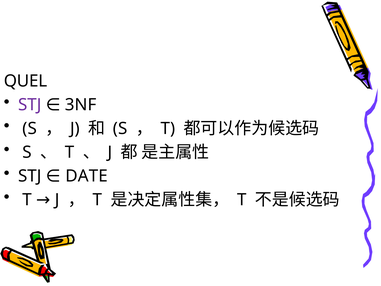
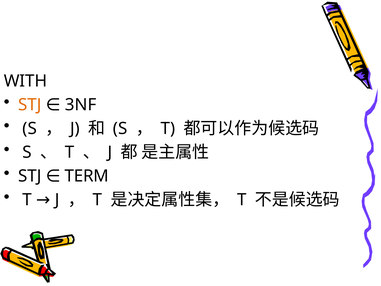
QUEL: QUEL -> WITH (25, 81)
STJ colour: purple -> orange (30, 105)
DATE: DATE -> TERM (87, 176)
